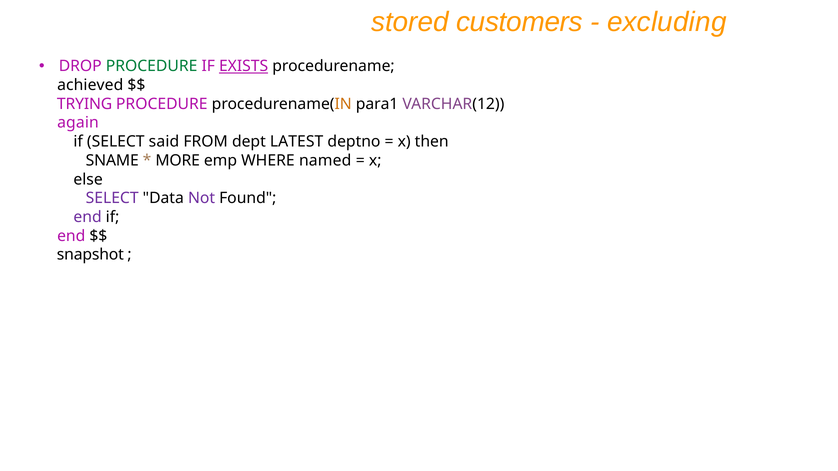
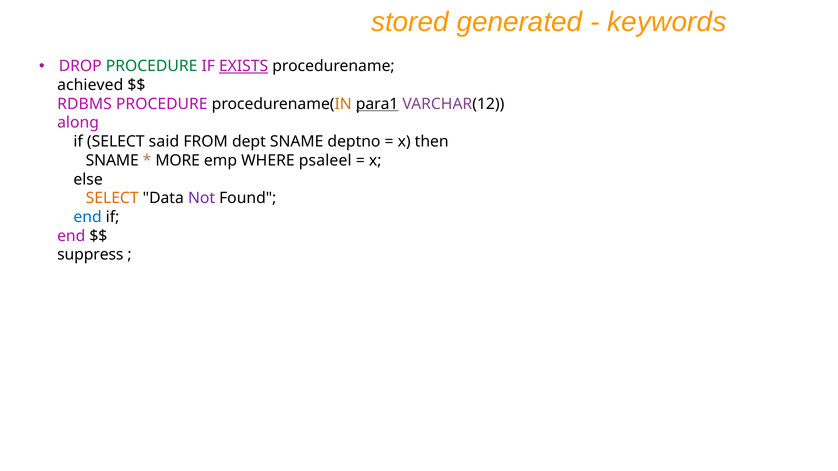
customers: customers -> generated (519, 22)
excluding: excluding -> keywords (667, 22)
TRYING: TRYING -> RDBMS (84, 104)
para1 underline: none -> present (377, 104)
again: again -> along (78, 123)
dept LATEST: LATEST -> SNAME (297, 142)
named: named -> psaleel (325, 161)
SELECT colour: purple -> orange (112, 198)
end colour: purple -> blue (88, 217)
snapshot: snapshot -> suppress (90, 255)
